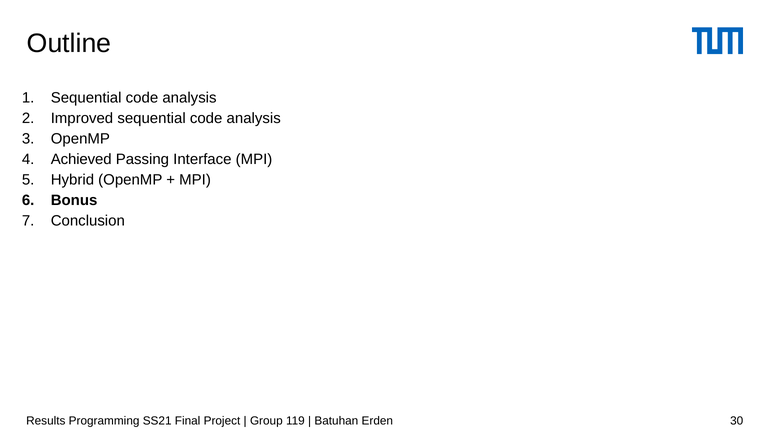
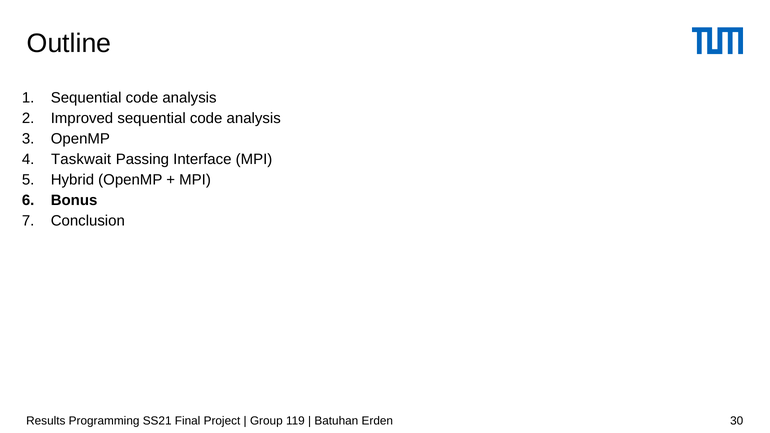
Achieved: Achieved -> Taskwait (81, 160)
